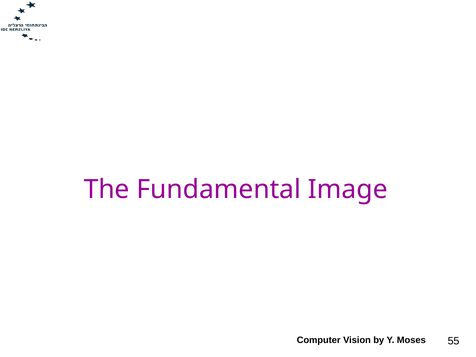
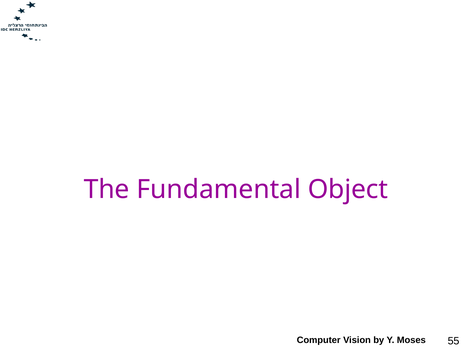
Image: Image -> Object (348, 189)
